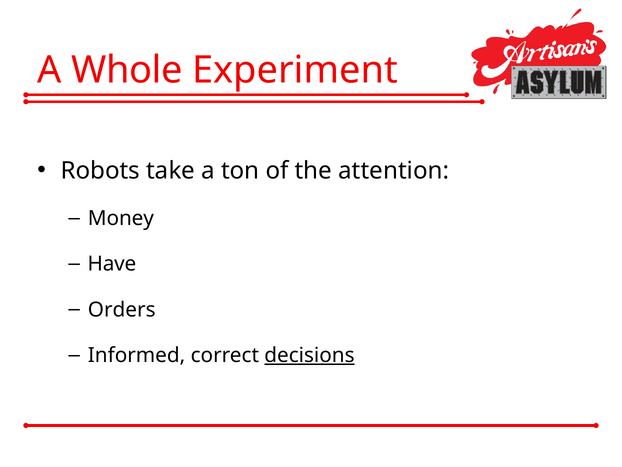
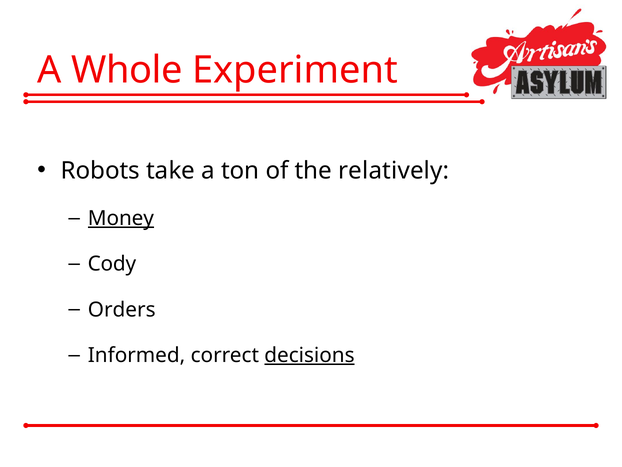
attention: attention -> relatively (394, 171)
Money underline: none -> present (121, 218)
Have: Have -> Cody (112, 264)
